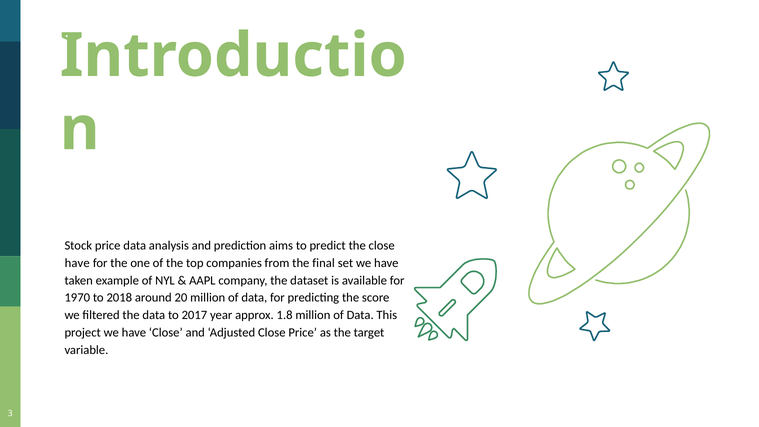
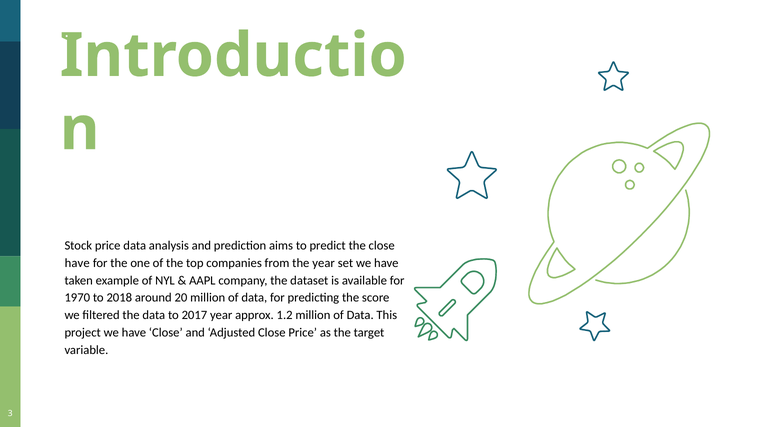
the final: final -> year (324, 263)
1.8: 1.8 -> 1.2 (285, 315)
